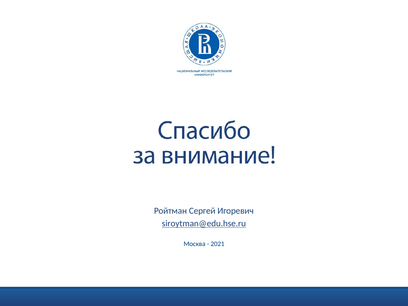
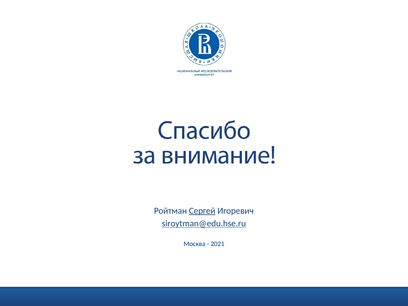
Сергей underline: none -> present (202, 211)
